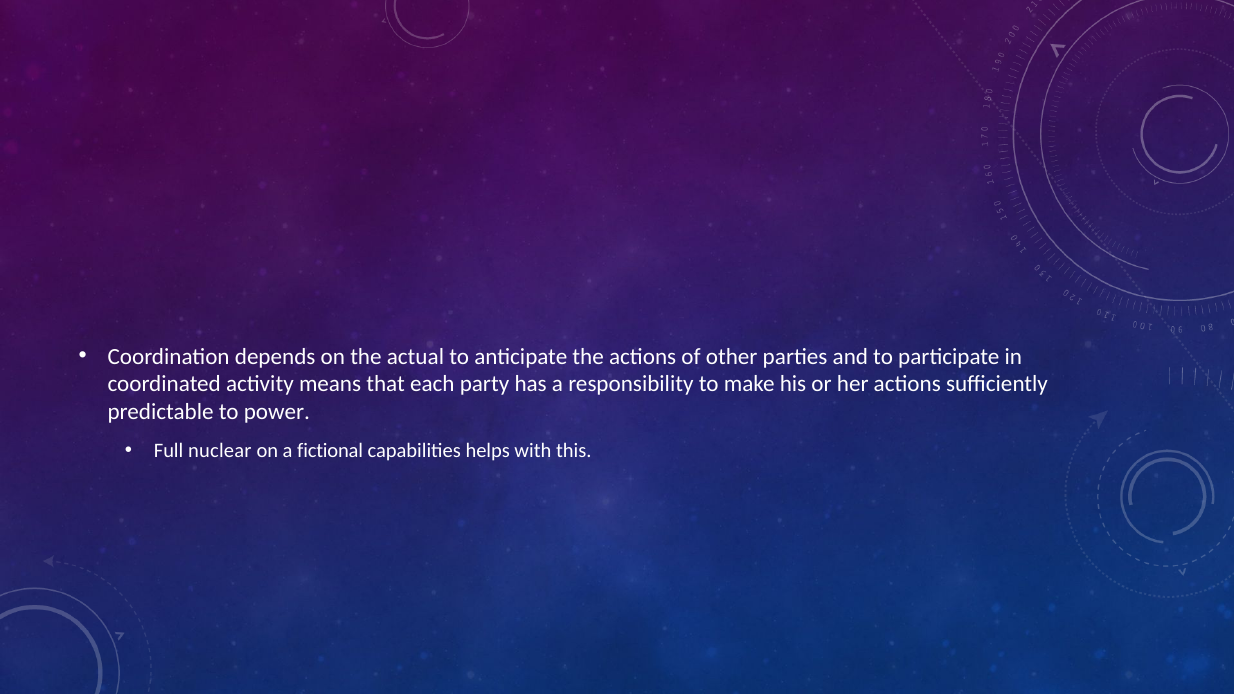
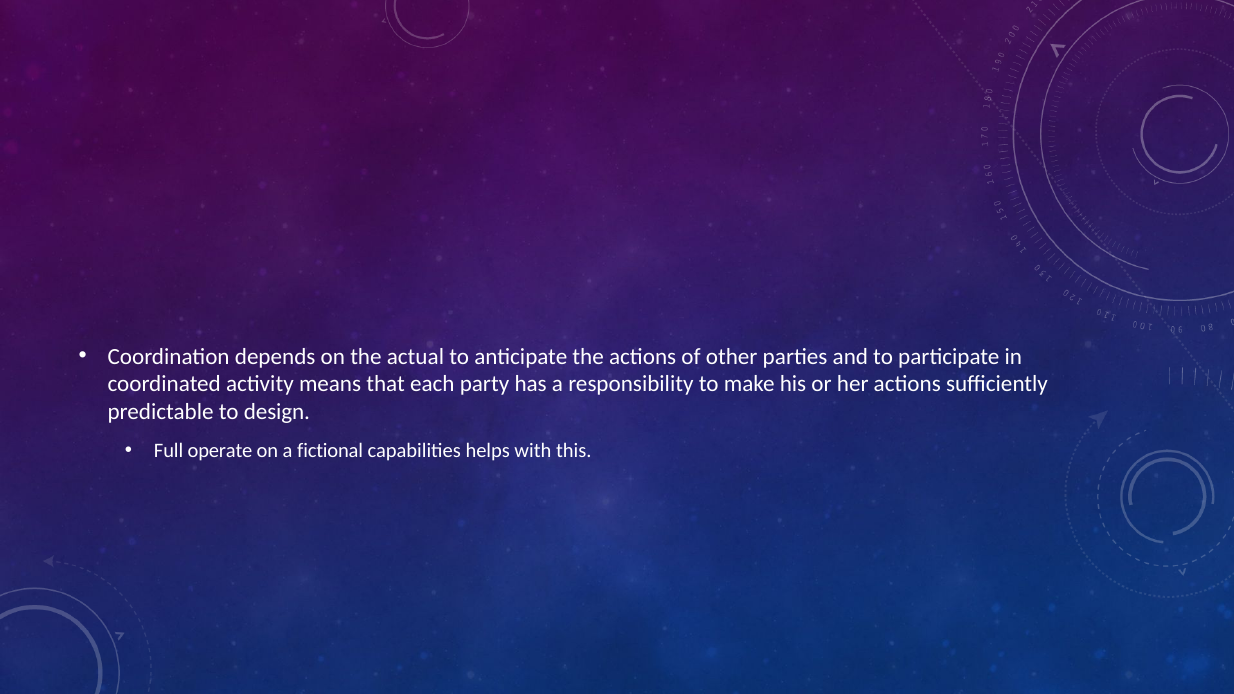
power: power -> design (277, 412)
nuclear: nuclear -> operate (220, 451)
